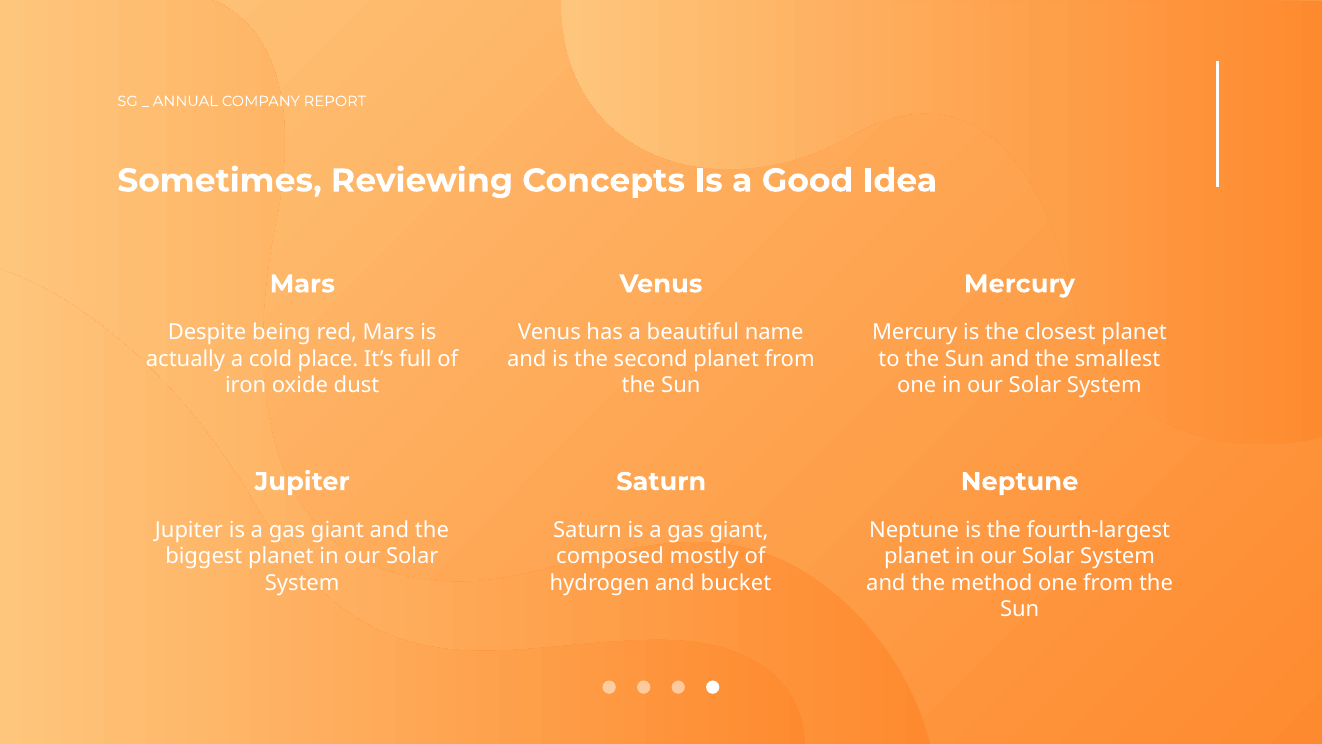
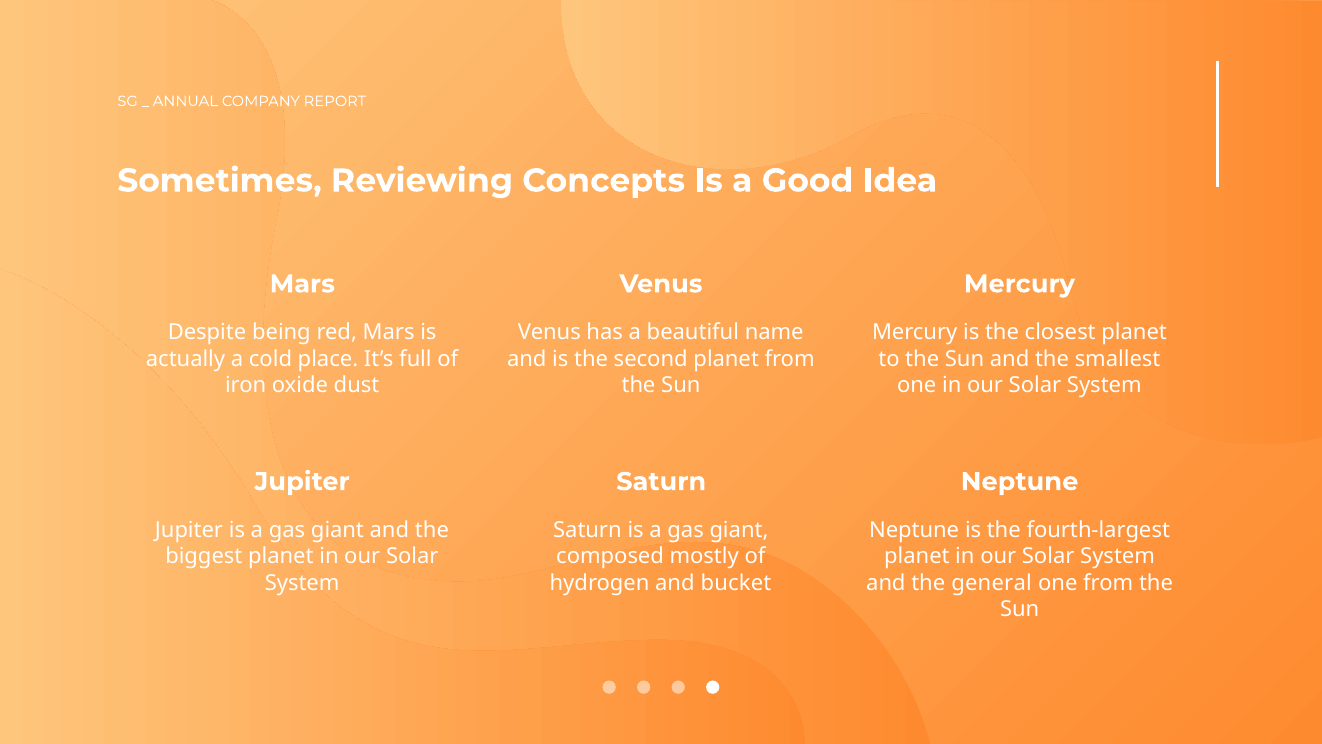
method: method -> general (992, 583)
